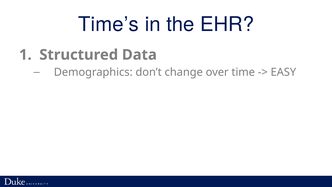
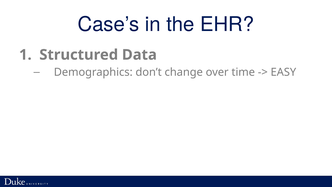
Time’s: Time’s -> Case’s (109, 24)
